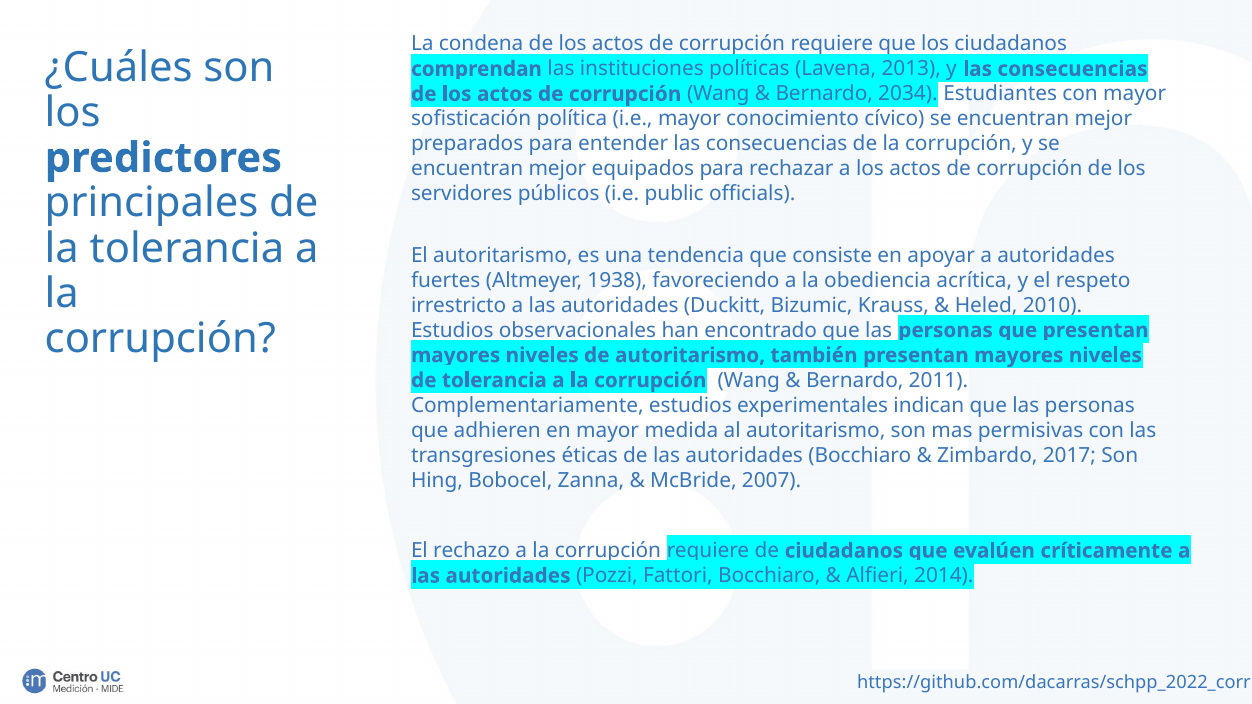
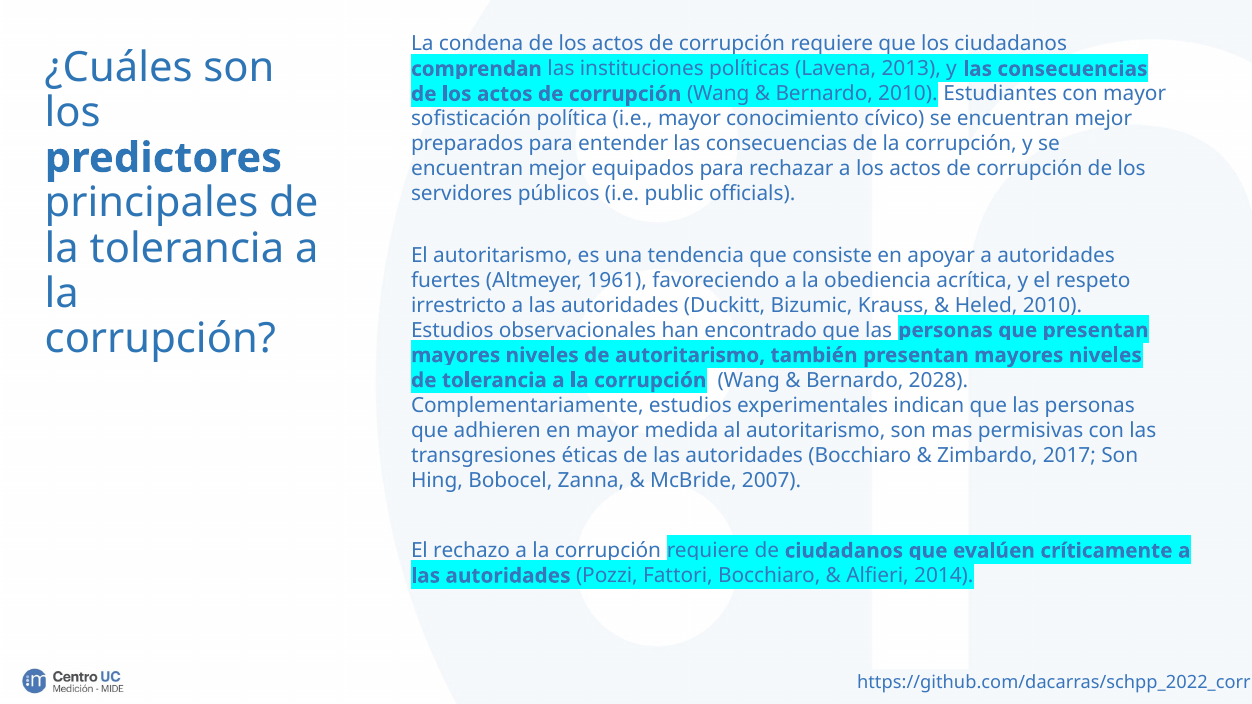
Bernardo 2034: 2034 -> 2010 (908, 94)
1938: 1938 -> 1961 (617, 280)
2011: 2011 -> 2028 (938, 380)
